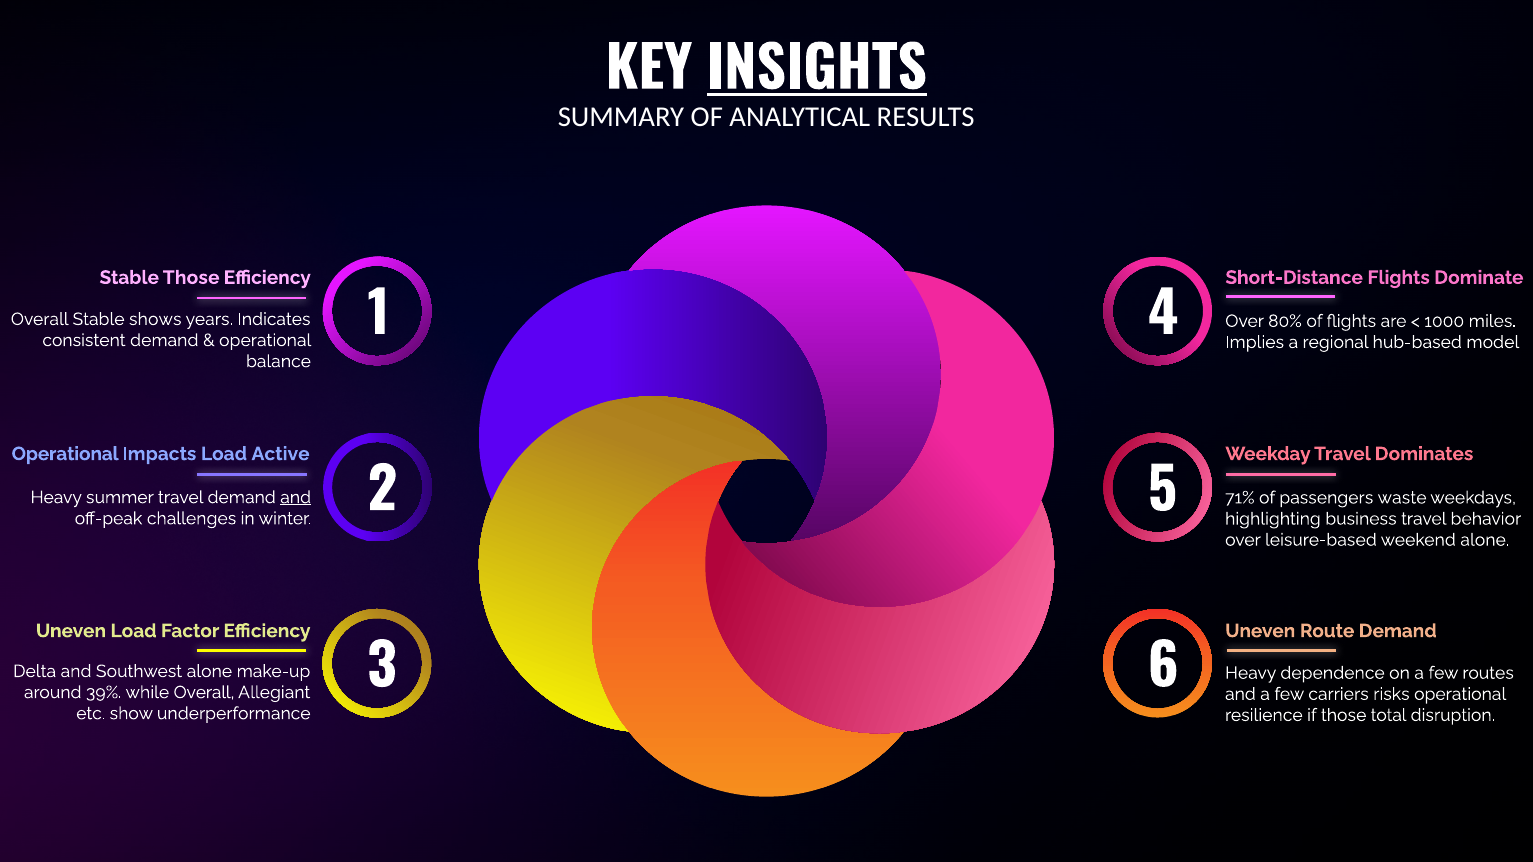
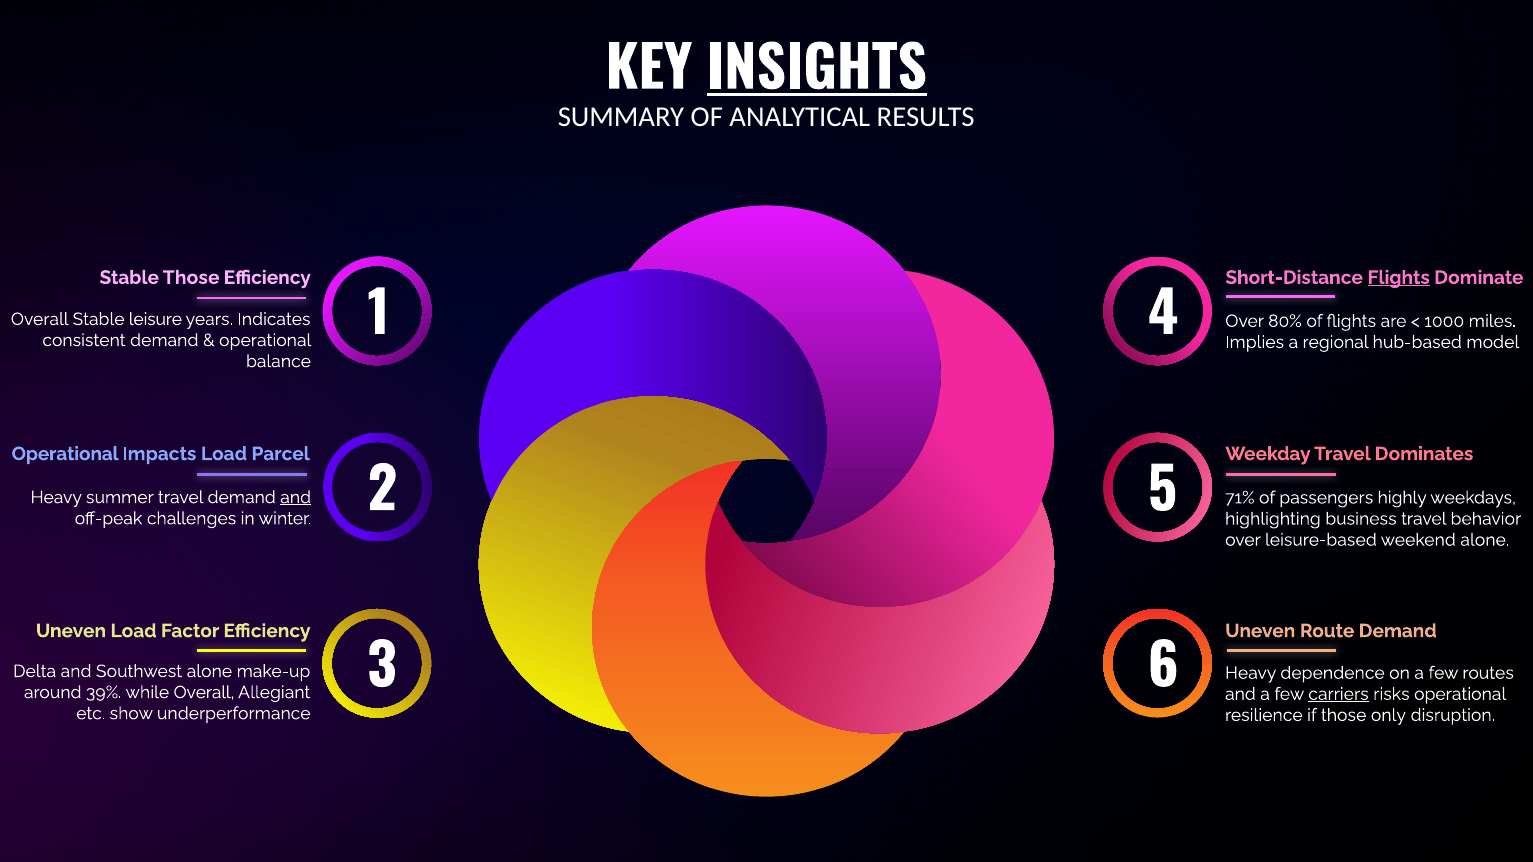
Flights underline: none -> present (1399, 278)
shows: shows -> leisure (155, 319)
Active: Active -> Parcel (281, 454)
waste: waste -> highly (1402, 498)
carriers underline: none -> present (1338, 694)
total: total -> only (1388, 715)
